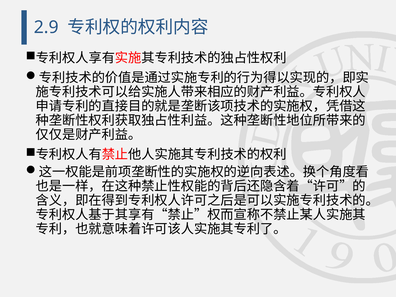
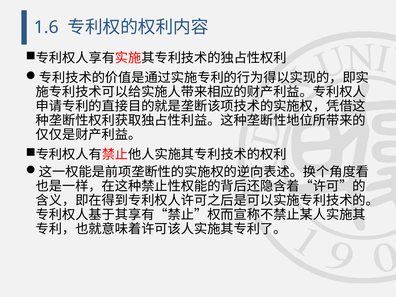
2.9: 2.9 -> 1.6 (46, 27)
